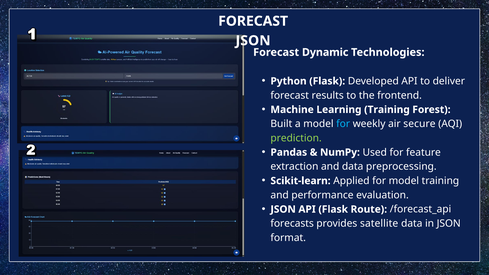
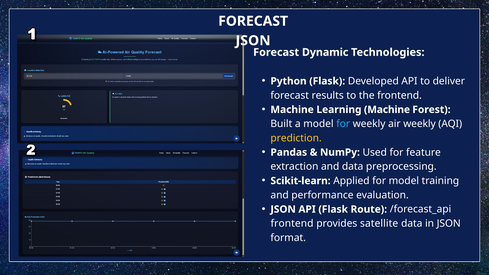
Learning Training: Training -> Machine (387, 110)
air secure: secure -> weekly (420, 124)
prediction colour: light green -> yellow (296, 138)
forecasts: forecasts -> frontend (292, 224)
